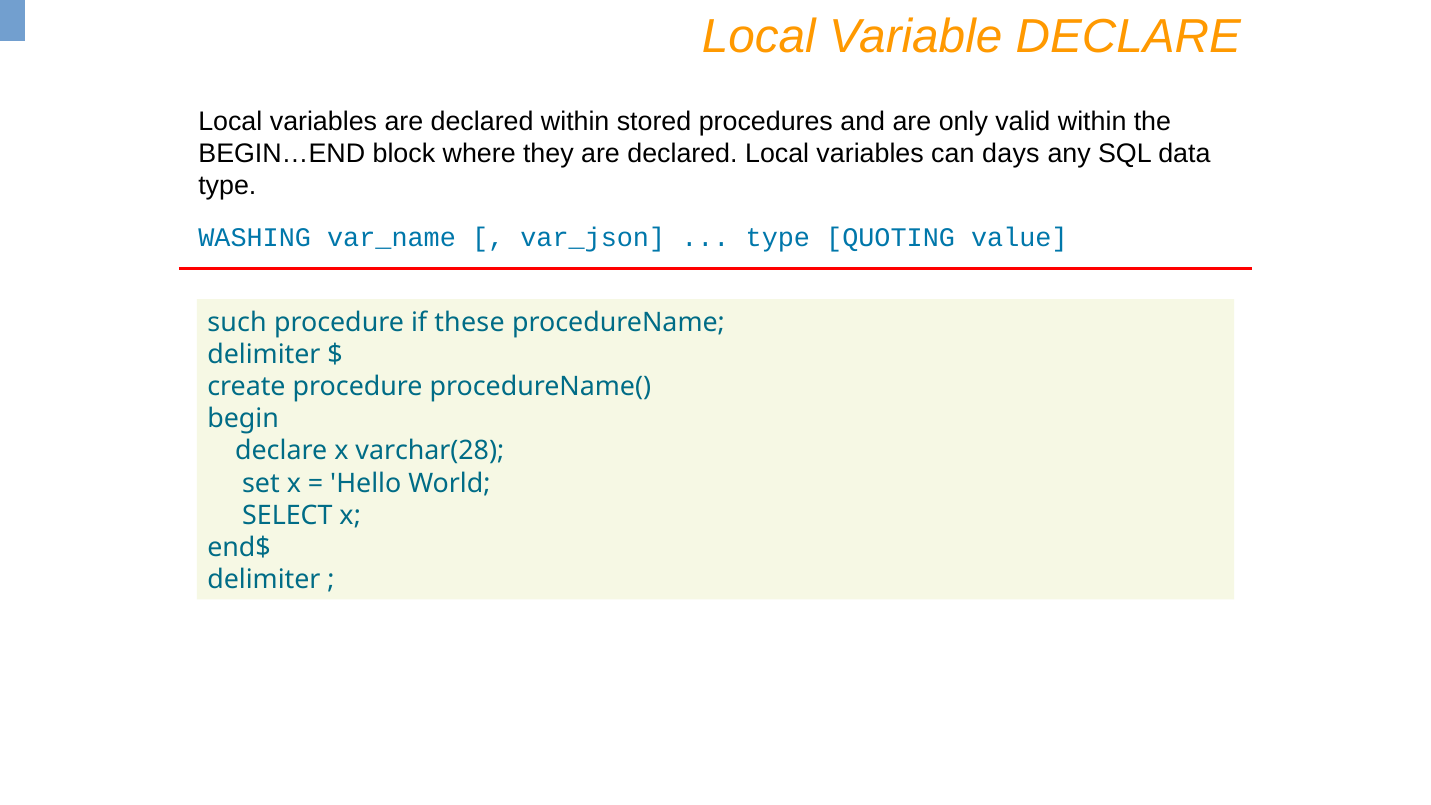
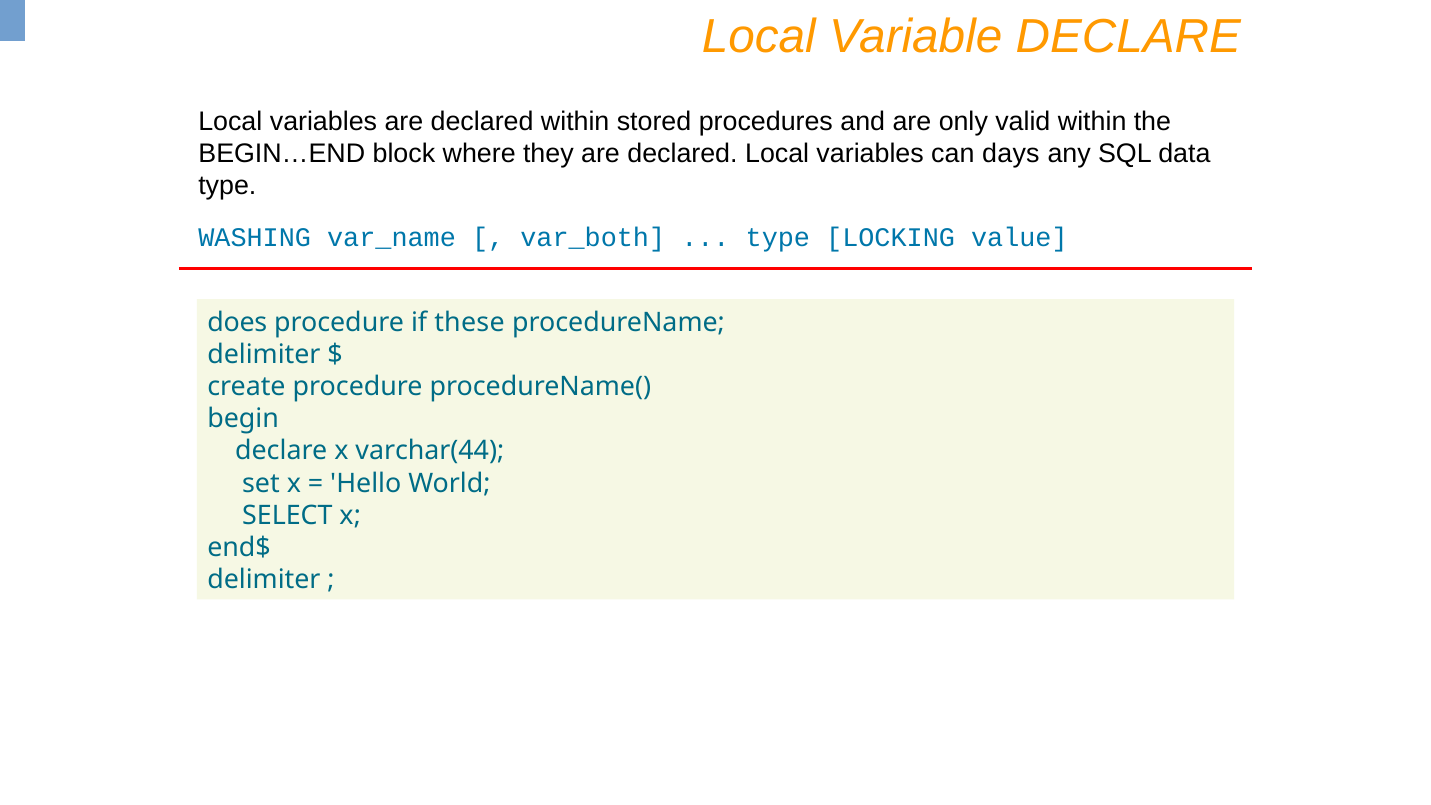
var_json: var_json -> var_both (593, 238)
QUOTING: QUOTING -> LOCKING (891, 238)
such: such -> does (237, 322)
varchar(28: varchar(28 -> varchar(44 (430, 451)
